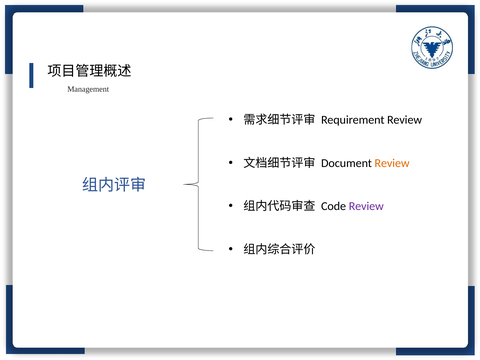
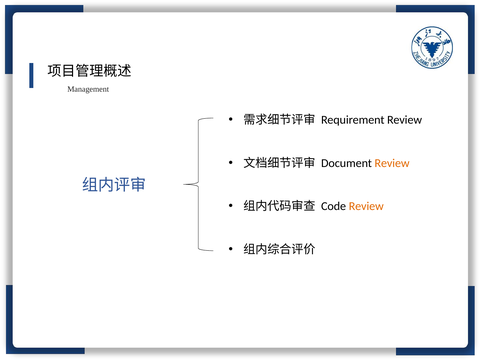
Review colour: purple -> orange (366, 206)
